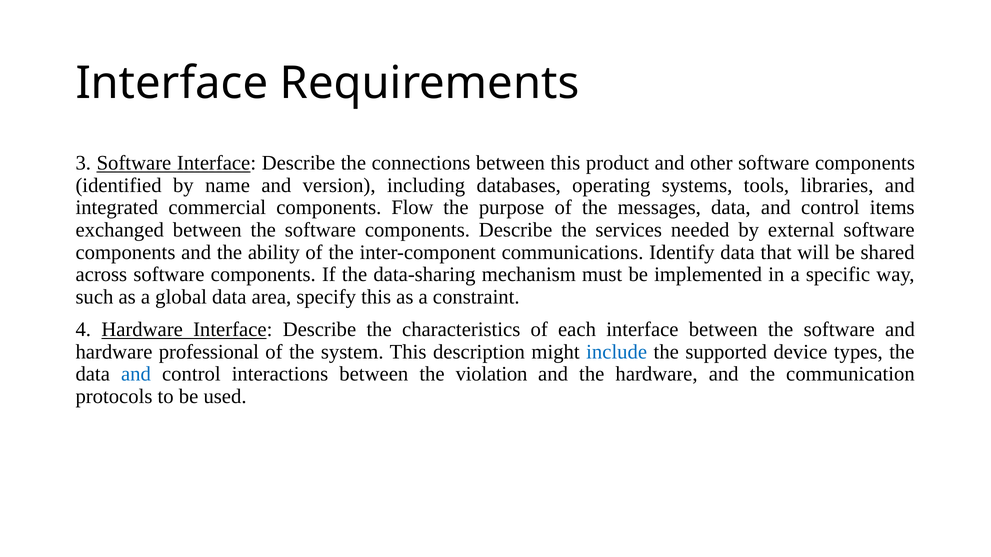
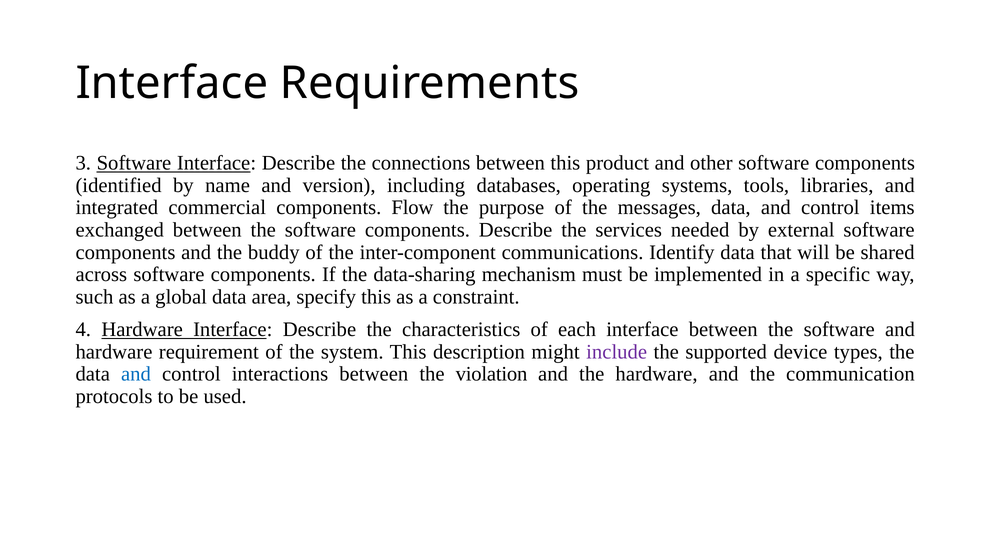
ability: ability -> buddy (274, 252)
professional: professional -> requirement (209, 352)
include colour: blue -> purple (617, 352)
